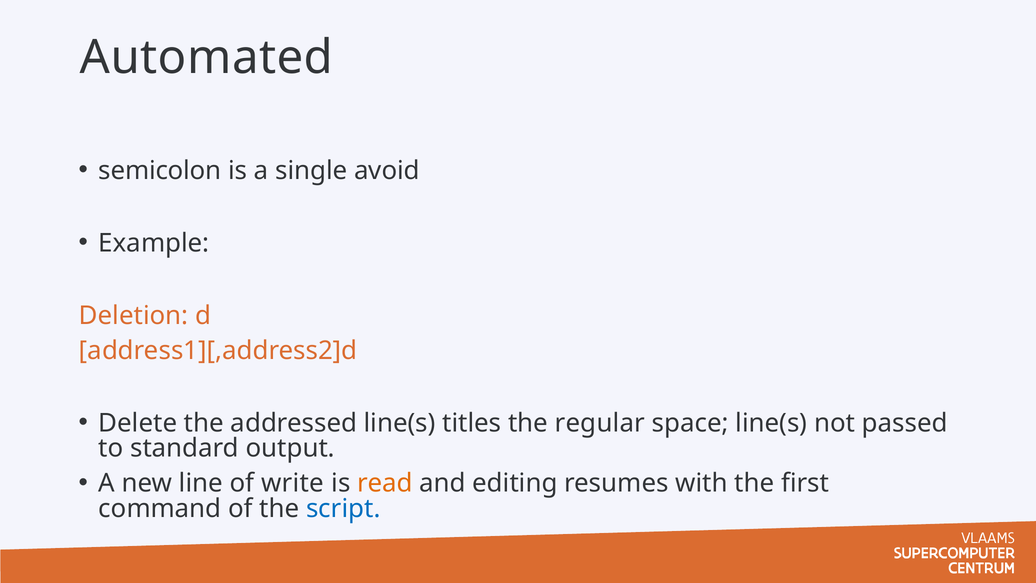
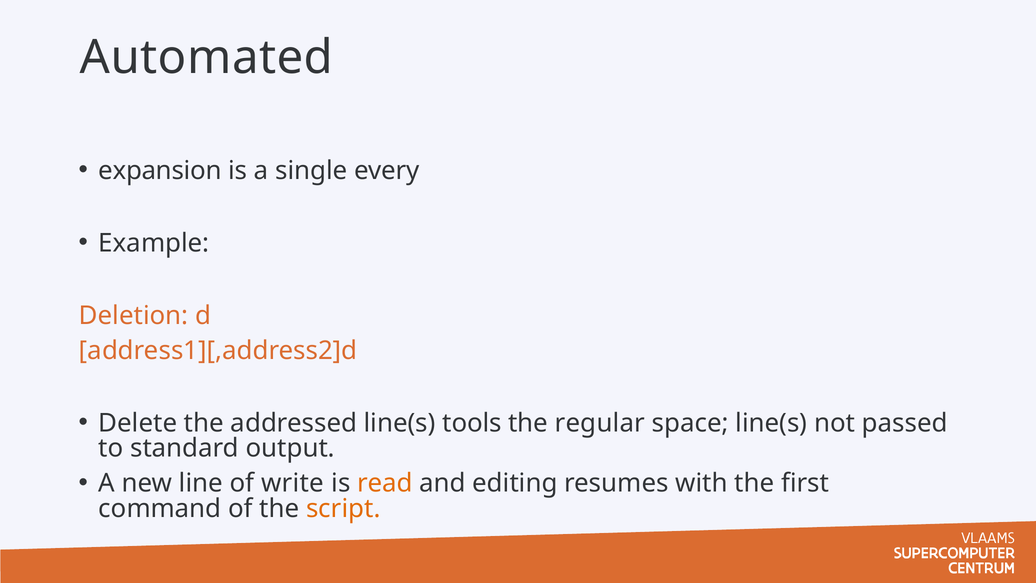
semicolon: semicolon -> expansion (160, 171)
avoid: avoid -> every (387, 171)
titles: titles -> tools (472, 423)
script colour: blue -> orange (343, 508)
